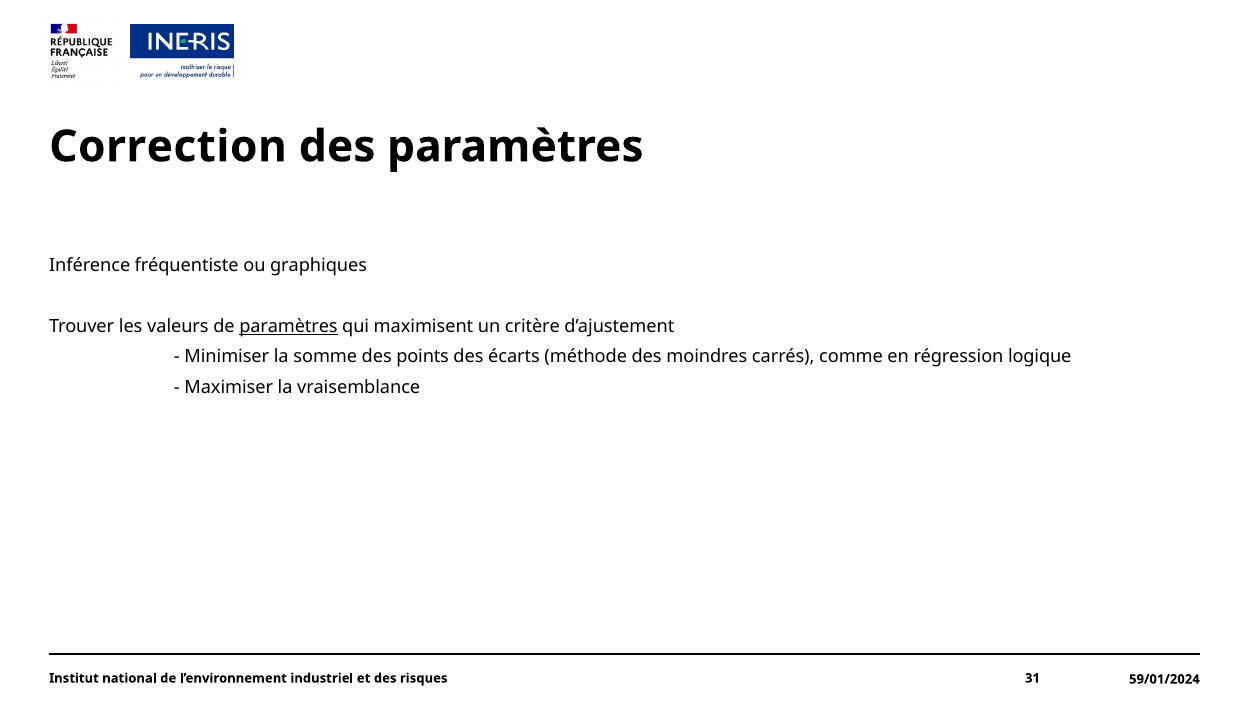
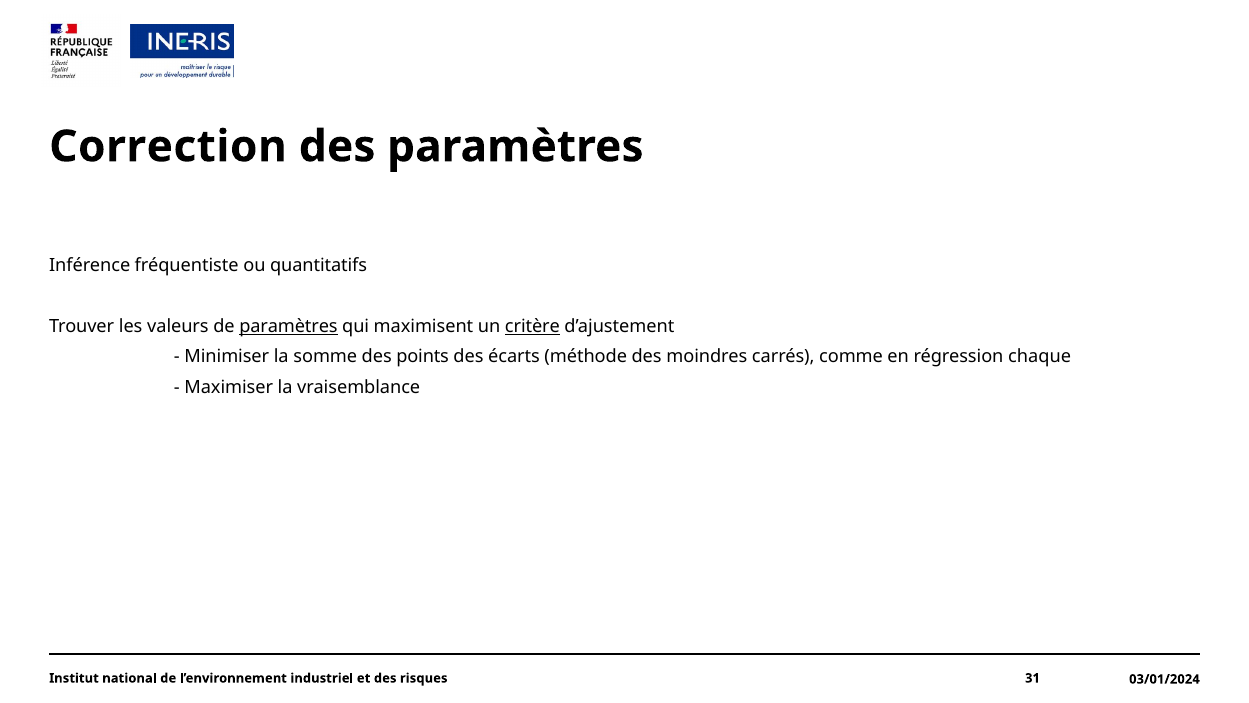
graphiques: graphiques -> quantitatifs (319, 265)
critère underline: none -> present (532, 326)
logique: logique -> chaque (1040, 357)
59/01/2024: 59/01/2024 -> 03/01/2024 (1164, 679)
